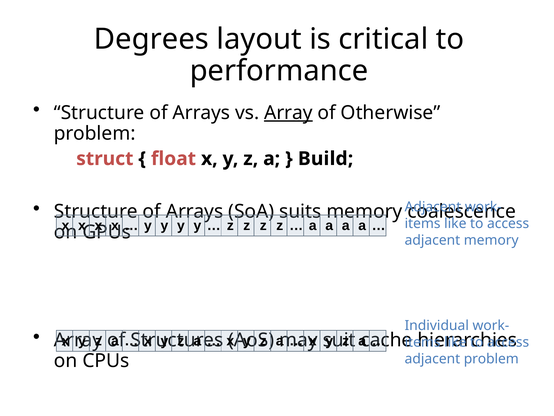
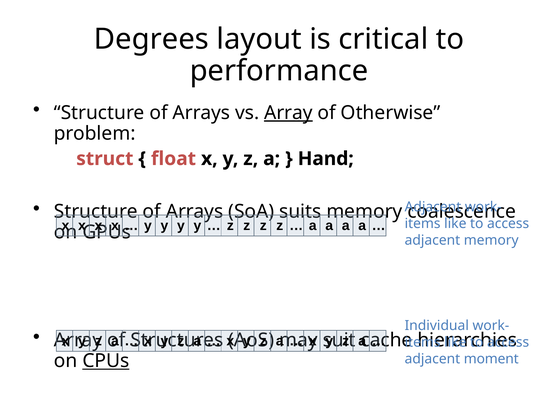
Build: Build -> Hand (326, 158)
adjacent problem: problem -> moment (491, 358)
CPUs underline: none -> present (106, 360)
